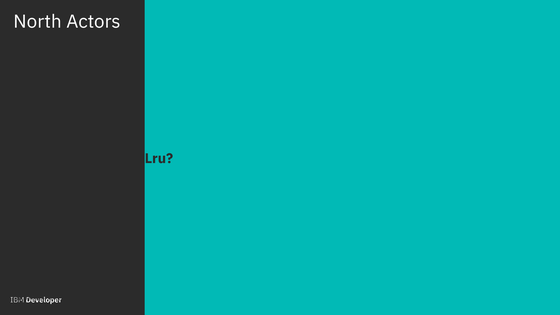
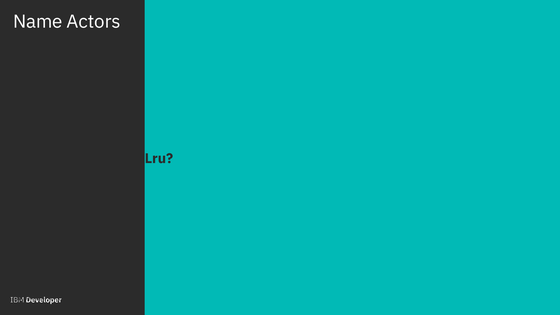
North: North -> Name (38, 22)
